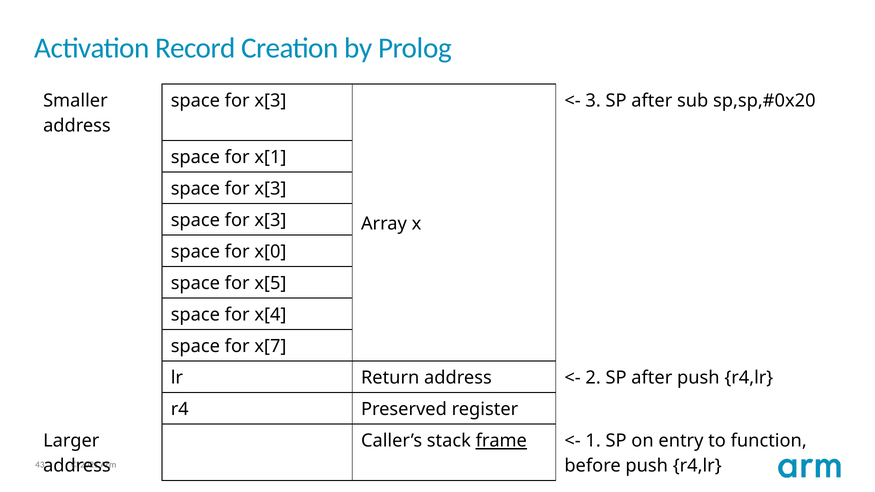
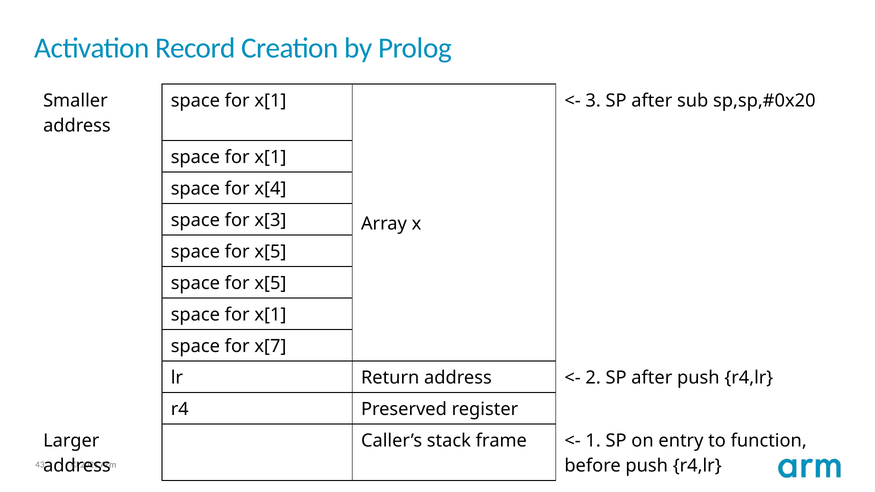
x[3: x[3 -> x[1 (270, 101)
x[3: x[3 -> x[4 (270, 189)
x[0: x[0 -> x[5 (270, 252)
x[4: x[4 -> x[1 (270, 315)
frame underline: present -> none (501, 441)
